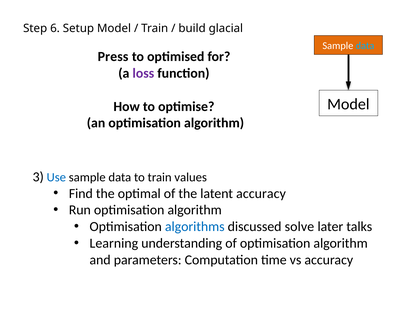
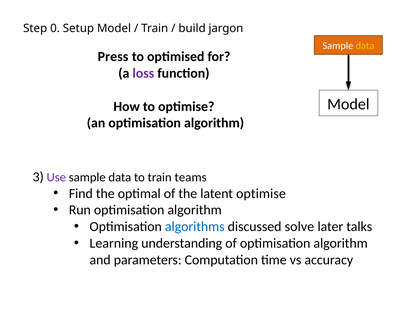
6: 6 -> 0 (55, 28)
glacial: glacial -> jargon (226, 28)
data colour: light blue -> yellow (365, 46)
Use colour: blue -> purple (56, 177)
values: values -> teams (191, 177)
latent accuracy: accuracy -> optimise (261, 193)
